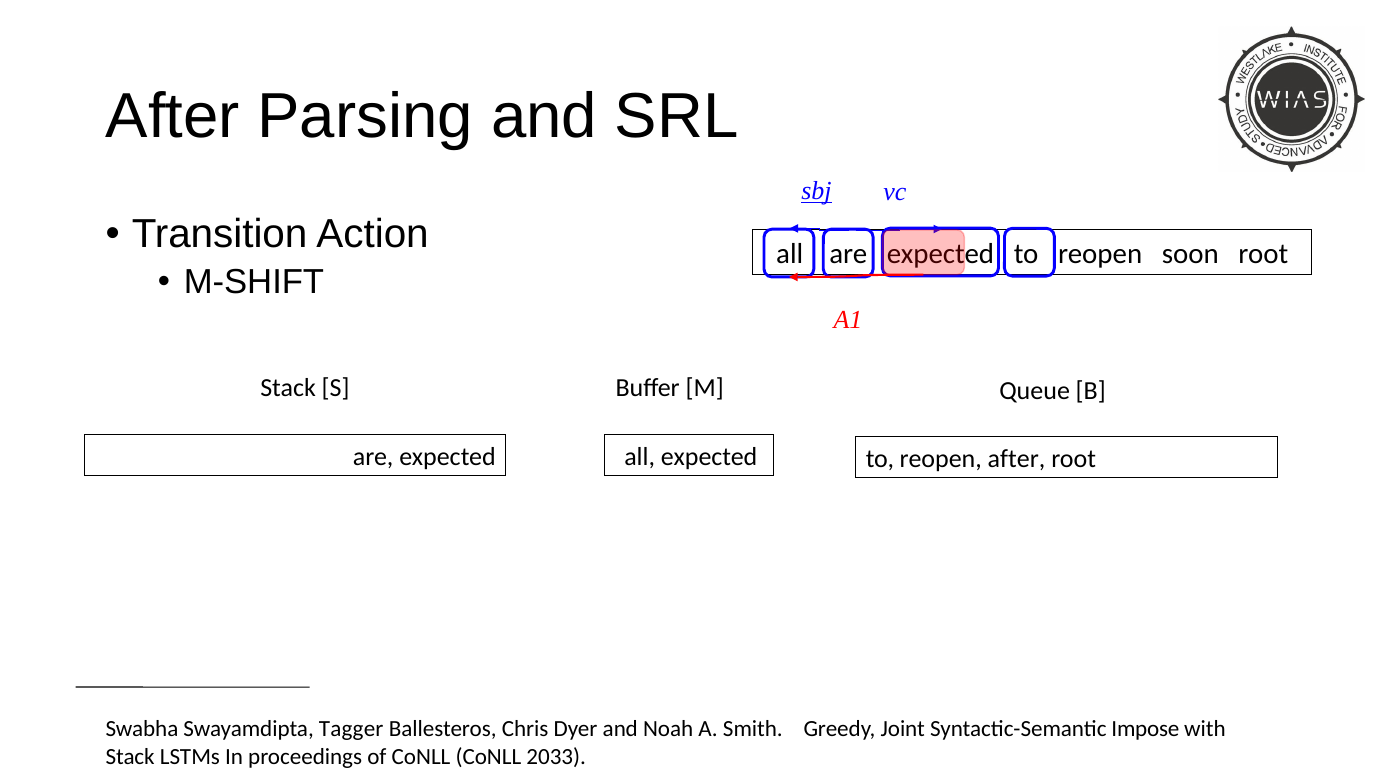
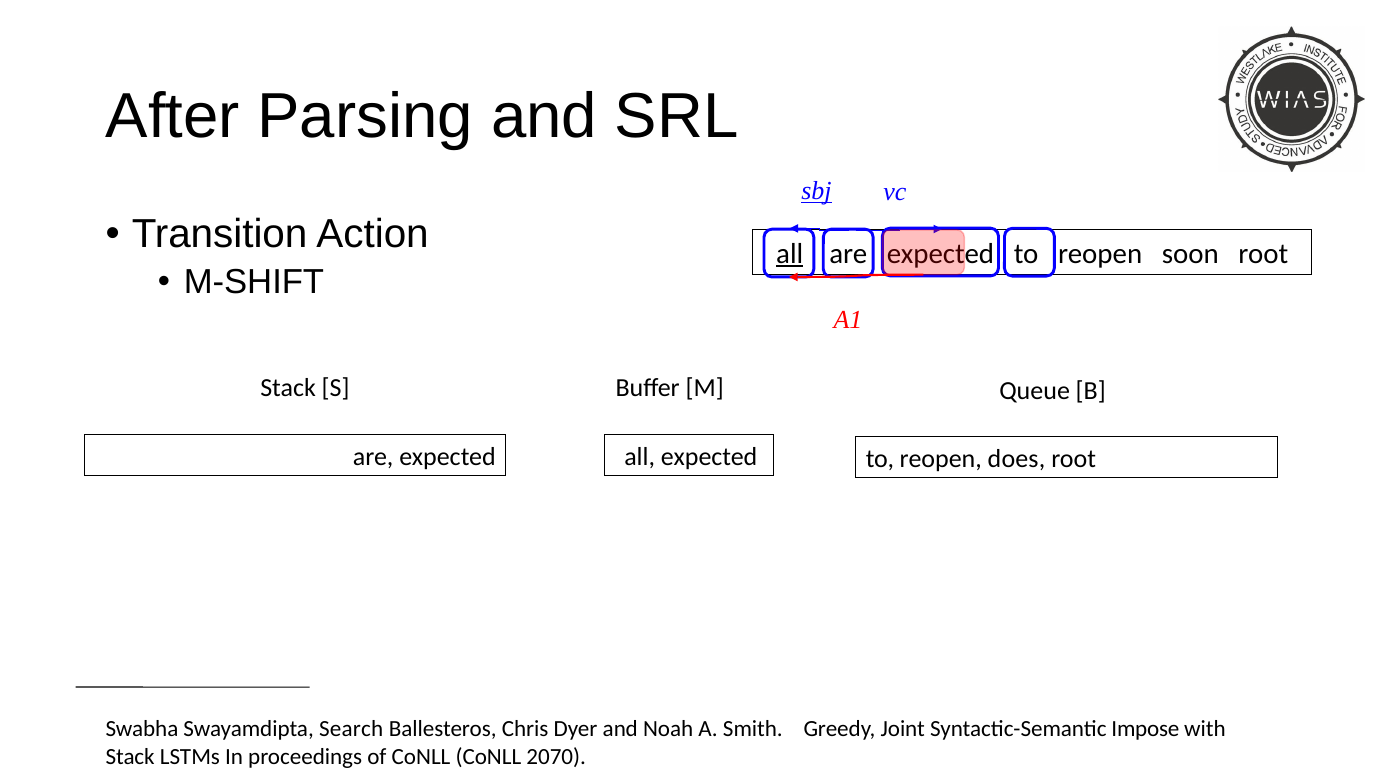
all underline: none -> present (790, 254)
reopen after: after -> does (1016, 459)
Tagger: Tagger -> Search (351, 729)
2033: 2033 -> 2070 (556, 757)
